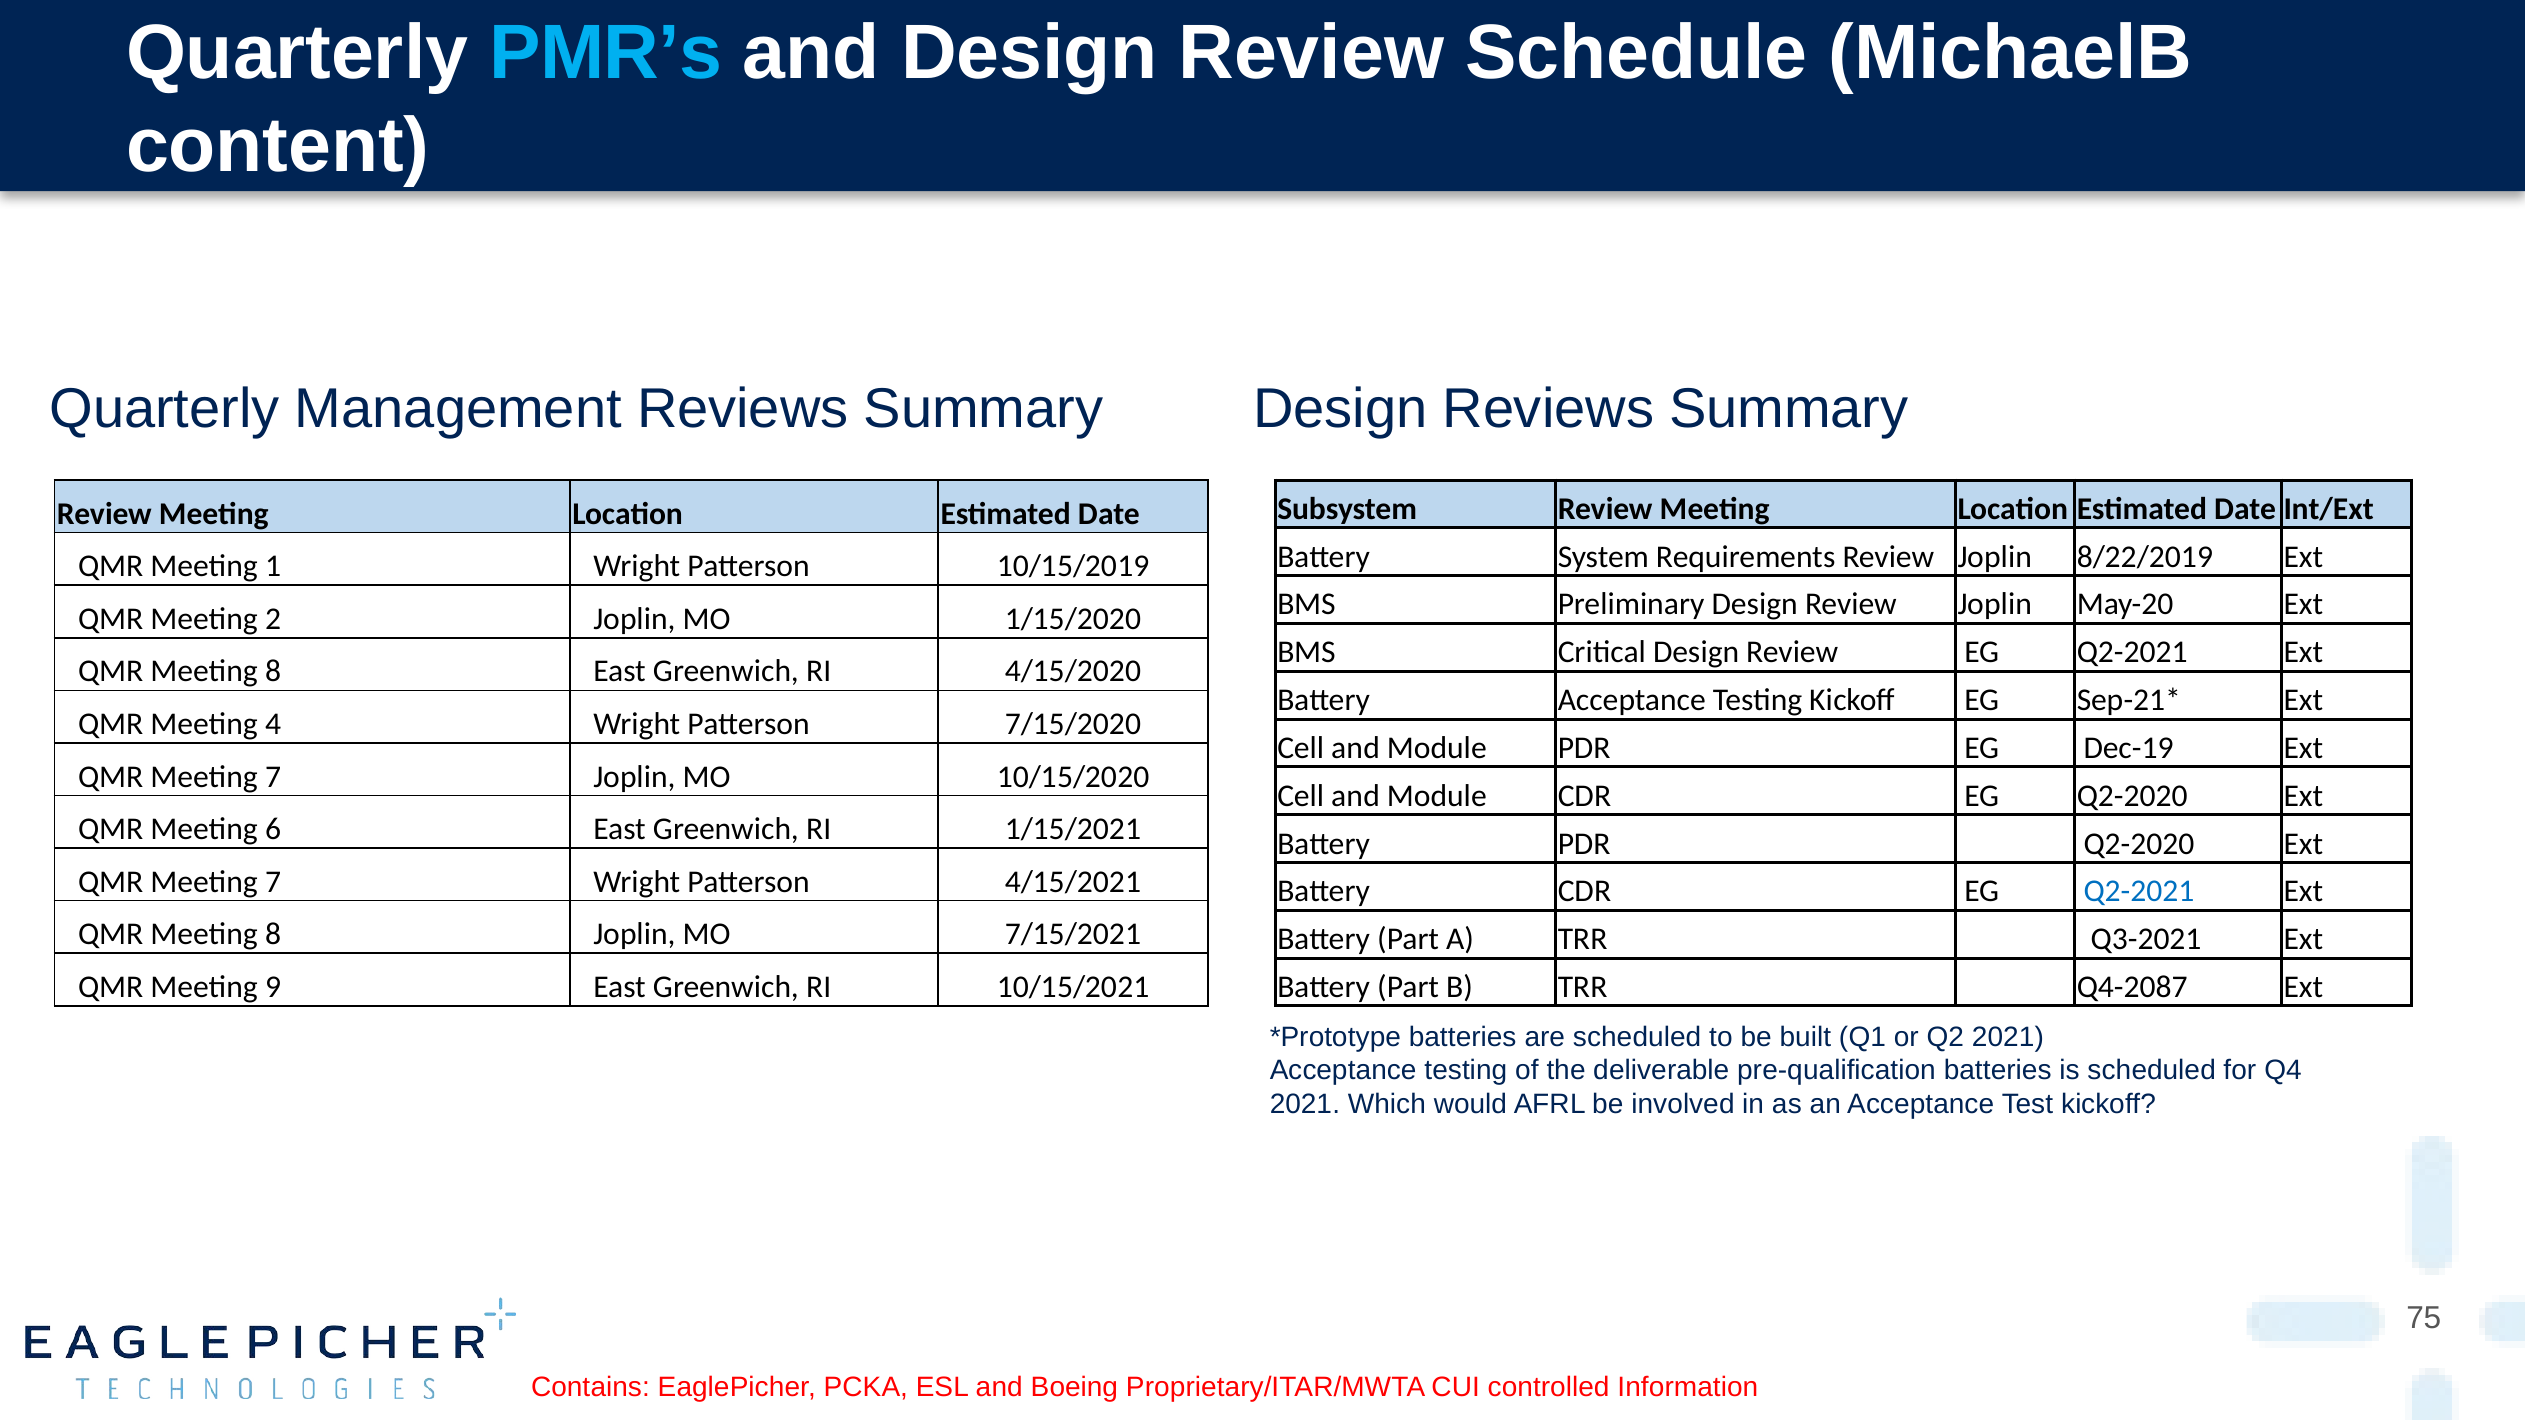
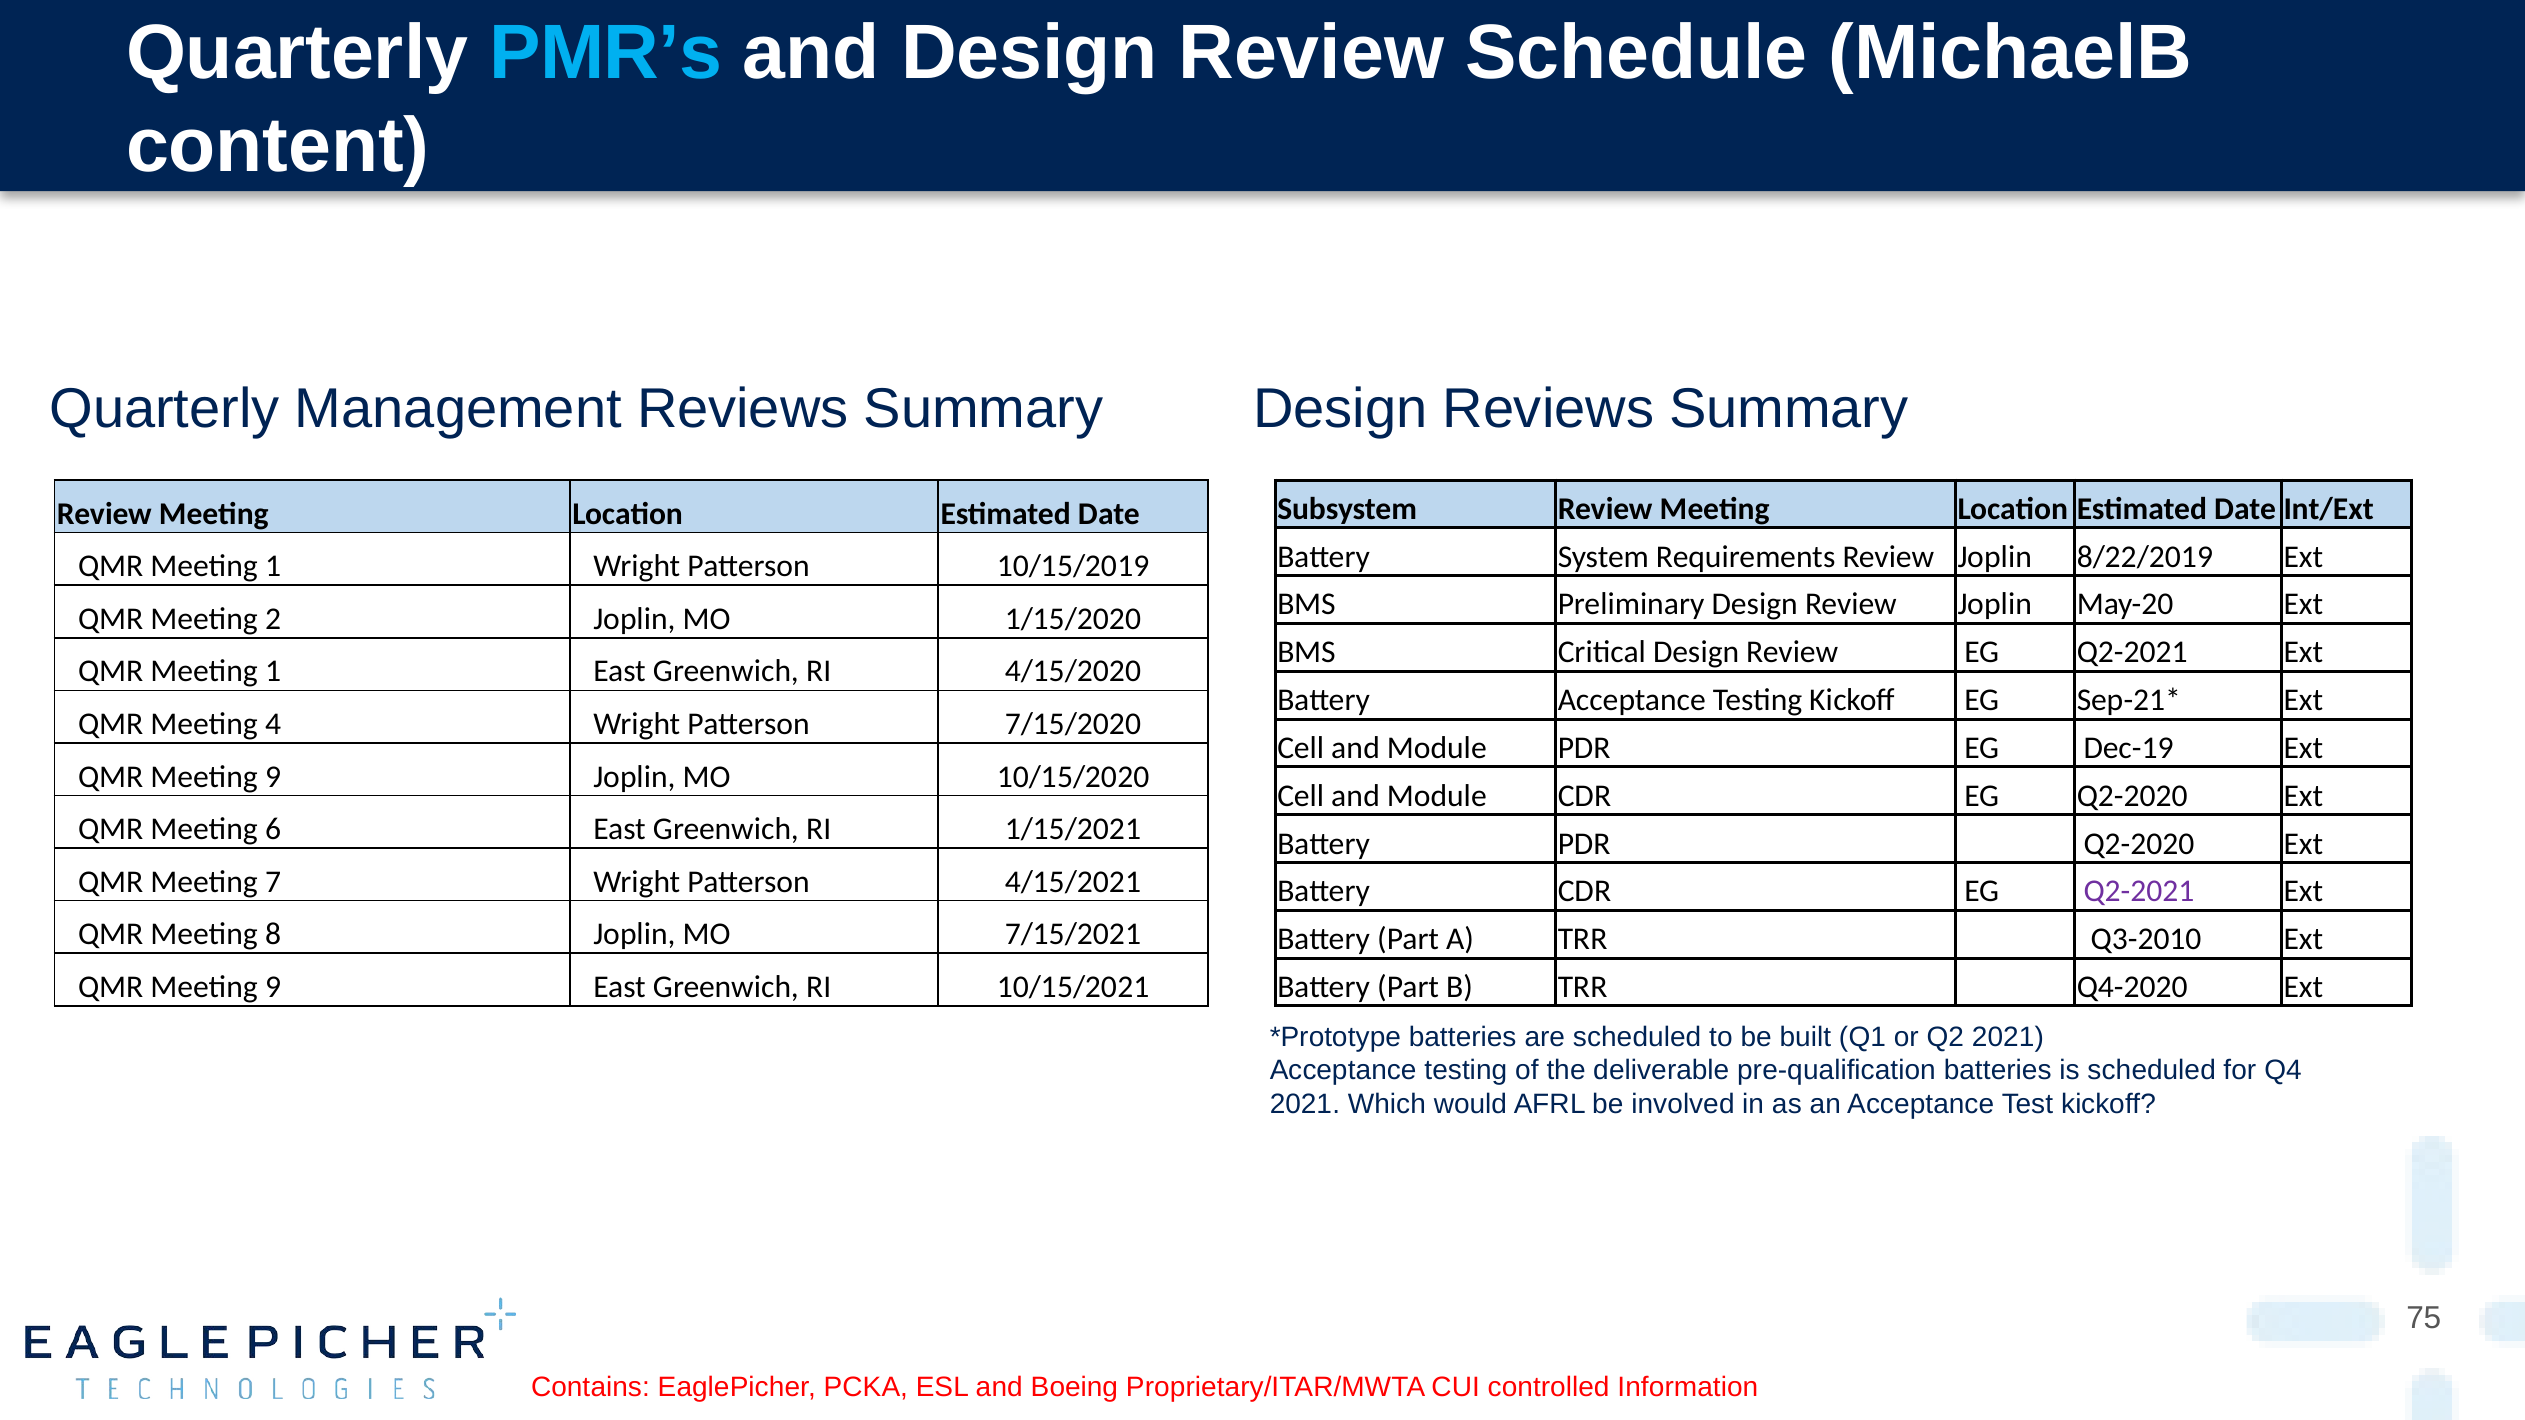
8: 8 -> 1 (273, 672)
7: 7 -> 9 (273, 777)
Q2-2021 colour: blue -> purple (2139, 892)
Q3-2021: Q3-2021 -> Q3-2010 (2146, 939)
Q4-2087: Q4-2087 -> Q4-2020 (2132, 987)
